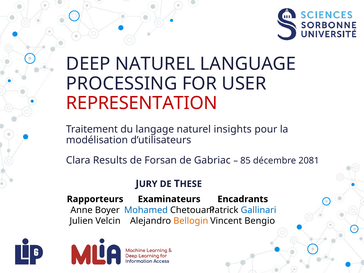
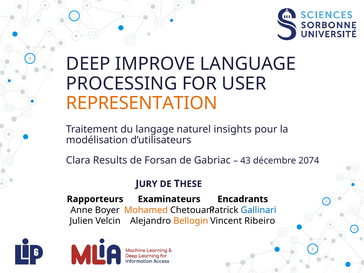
DEEP NATUREL: NATUREL -> IMPROVE (155, 64)
REPRESENTATION colour: red -> orange (142, 103)
85: 85 -> 43 (245, 161)
2081: 2081 -> 2074 (309, 161)
Mohamed colour: blue -> orange (146, 210)
Bengio: Bengio -> Ribeiro (260, 221)
